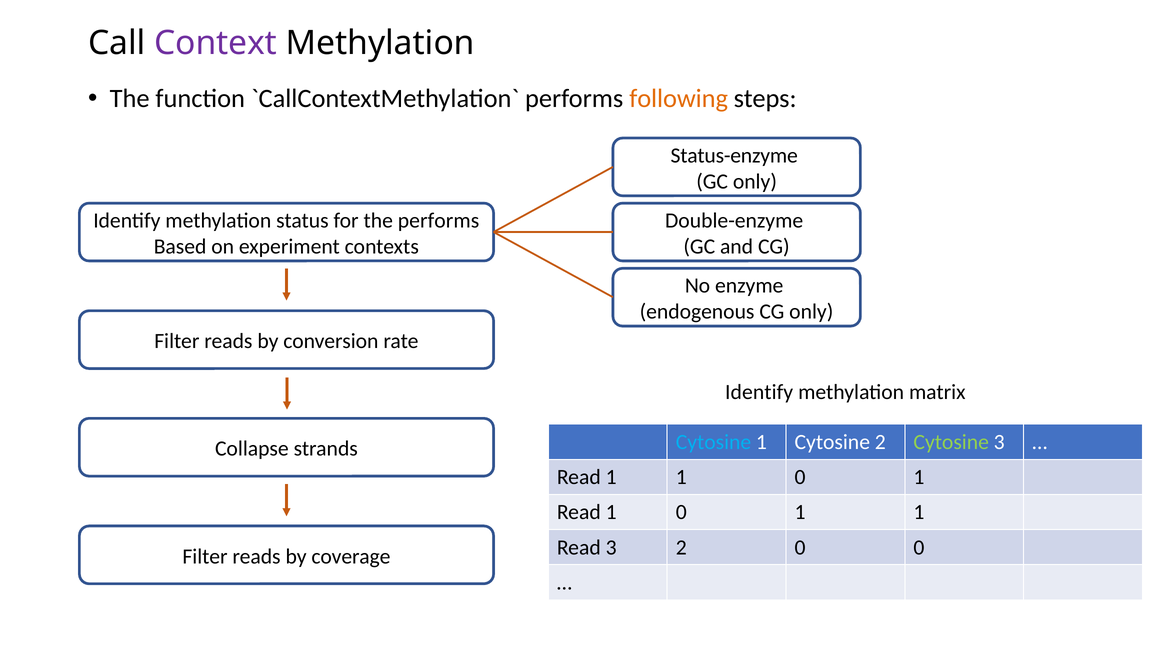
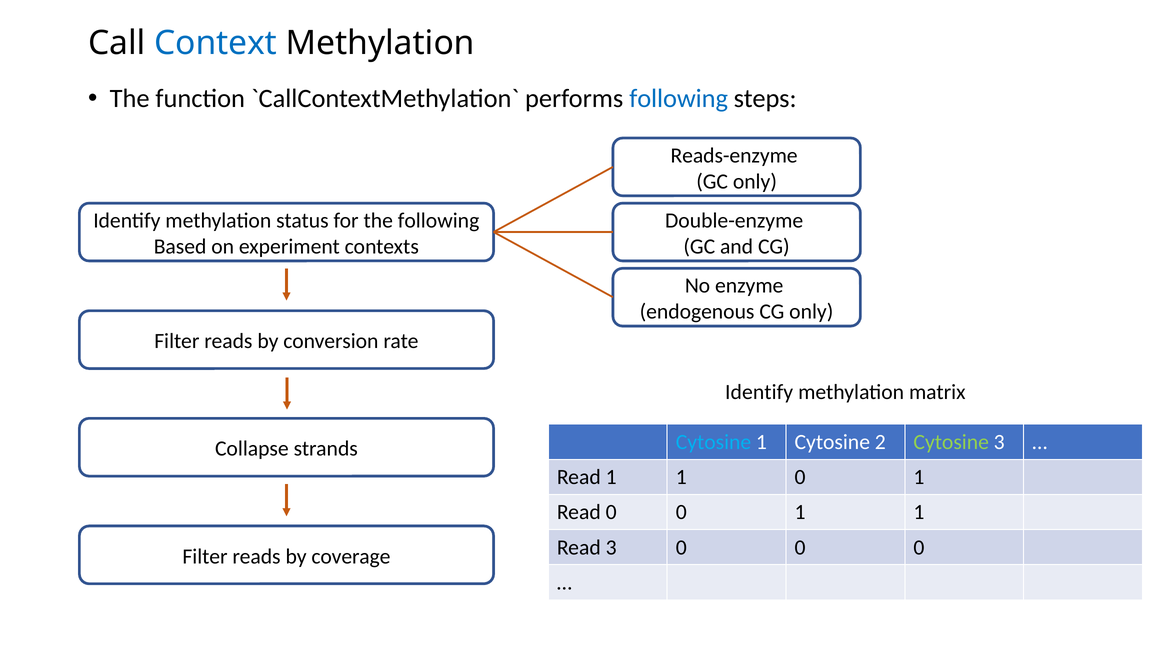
Context colour: purple -> blue (216, 43)
following colour: orange -> blue (679, 99)
Status-enzyme: Status-enzyme -> Reads-enzyme (734, 155)
the performs: performs -> following (439, 220)
1: 1 -> 0 (611, 512)
3 2: 2 -> 0 (681, 547)
